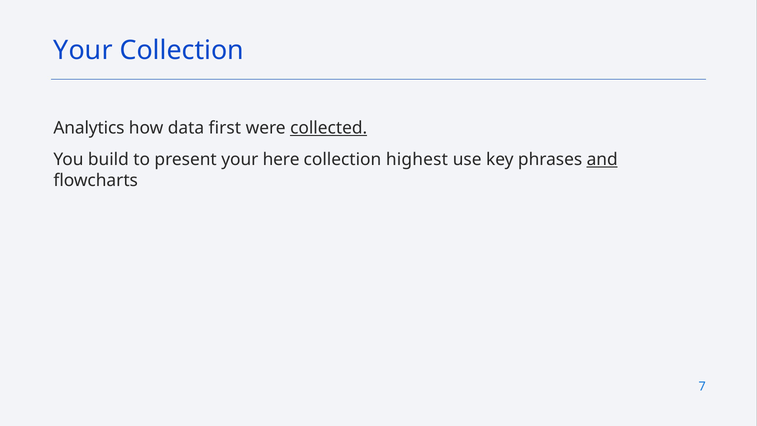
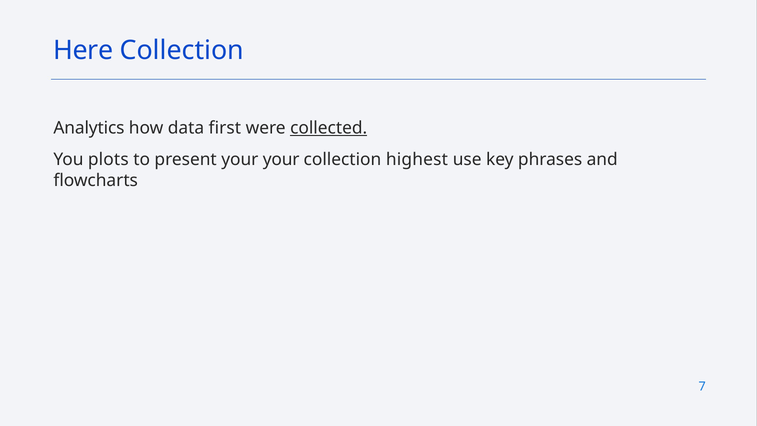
Your: Your -> Here (83, 51)
build: build -> plots (108, 160)
your here: here -> your (281, 160)
and underline: present -> none (602, 160)
